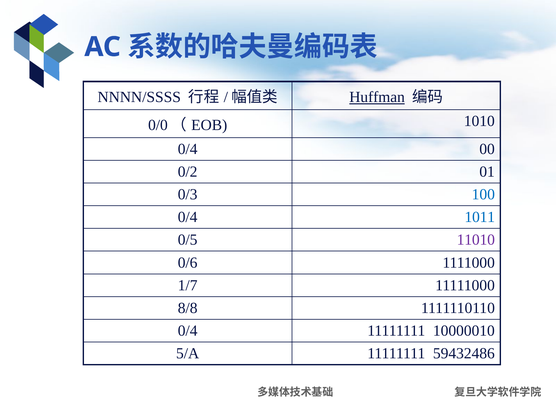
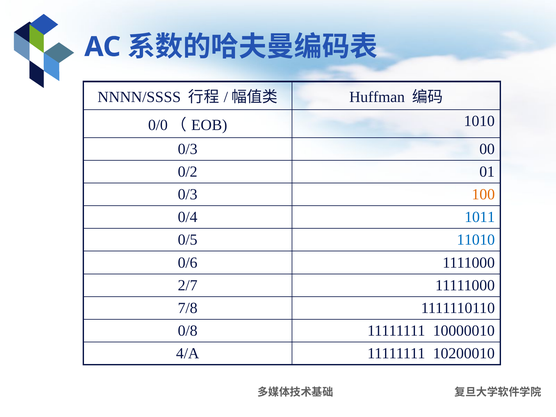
Huffman underline: present -> none (377, 97)
0/4: 0/4 -> 0/3 (188, 149)
100 colour: blue -> orange (483, 194)
11010 colour: purple -> blue (476, 240)
1/7: 1/7 -> 2/7 (188, 285)
8/8: 8/8 -> 7/8 (188, 308)
0/4: 0/4 -> 0/8 (188, 331)
5/A: 5/A -> 4/A (188, 353)
59432486: 59432486 -> 10200010 (464, 353)
